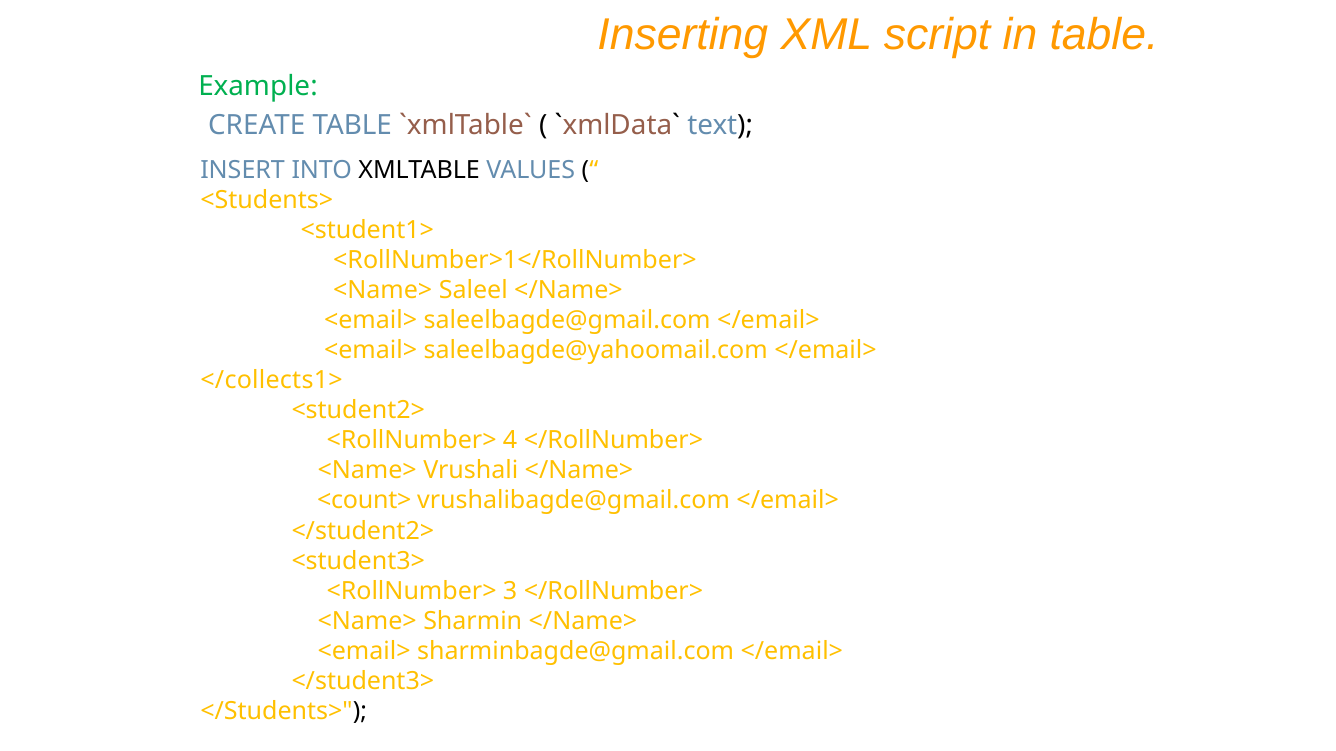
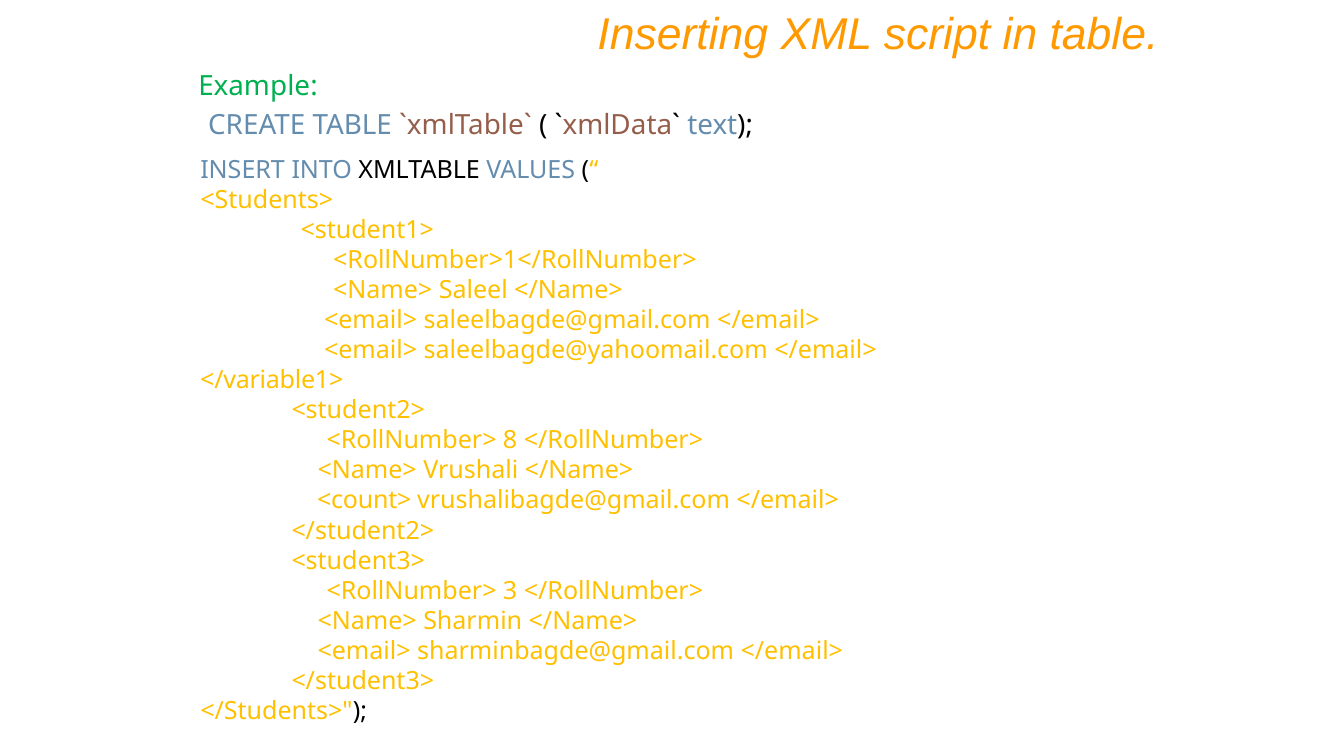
</collects1>: </collects1> -> </variable1> (272, 381)
4: 4 -> 8 (510, 441)
